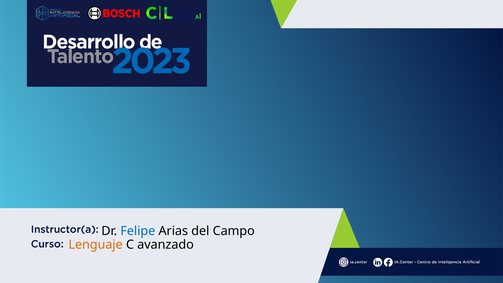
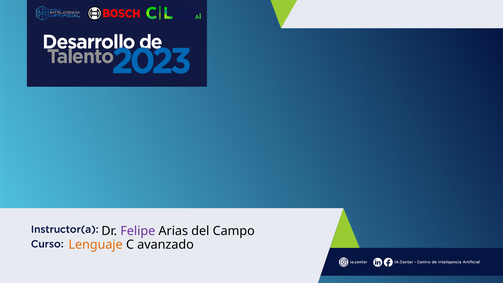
Felipe colour: blue -> purple (138, 231)
